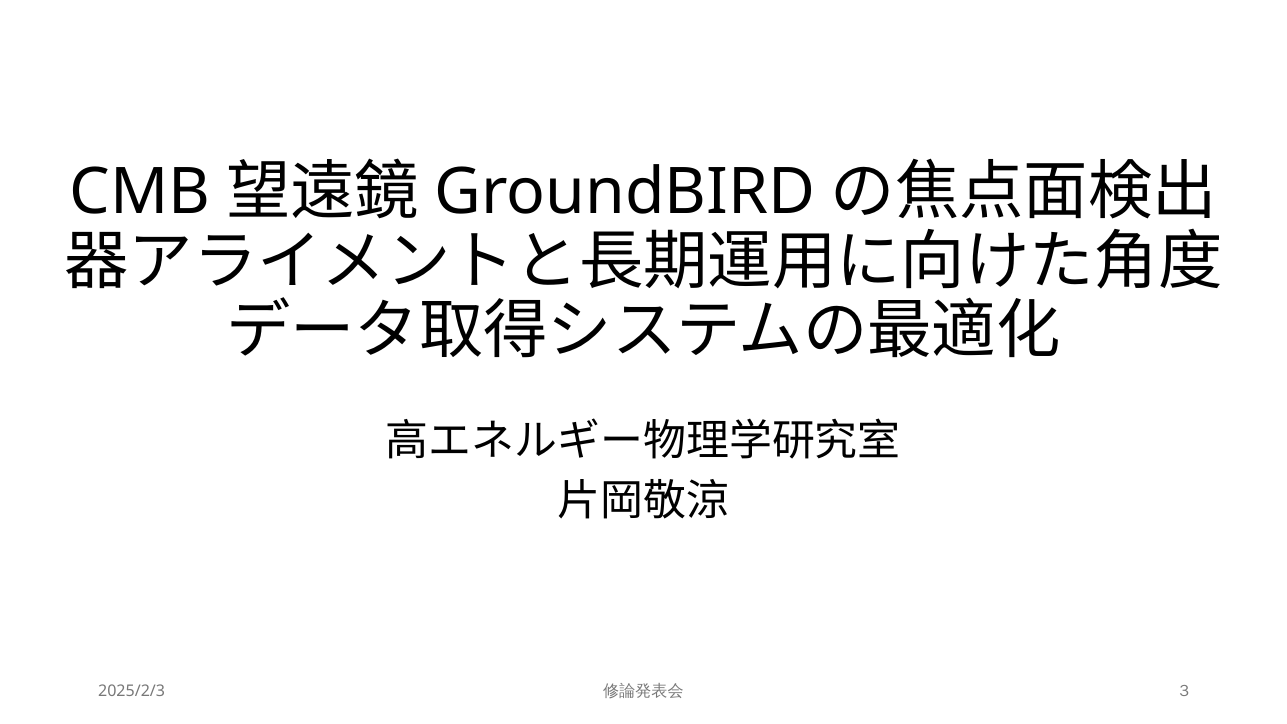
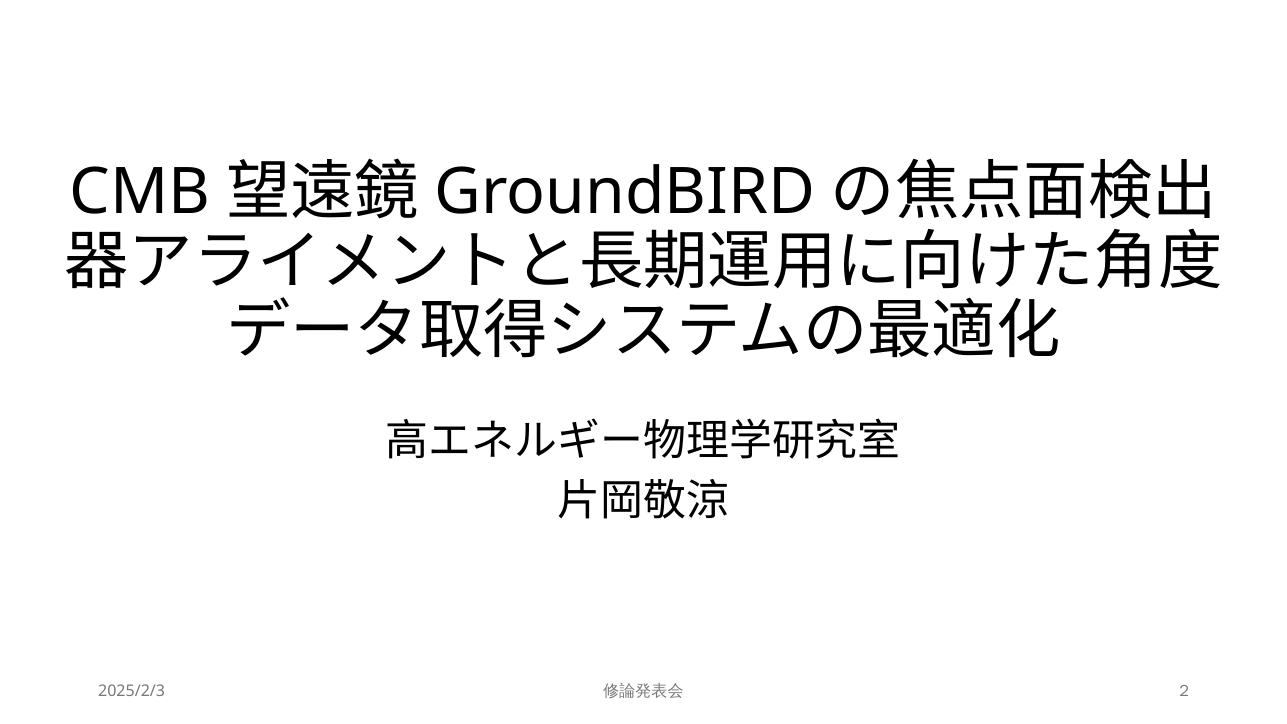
3: 3 -> 2 (1184, 691)
